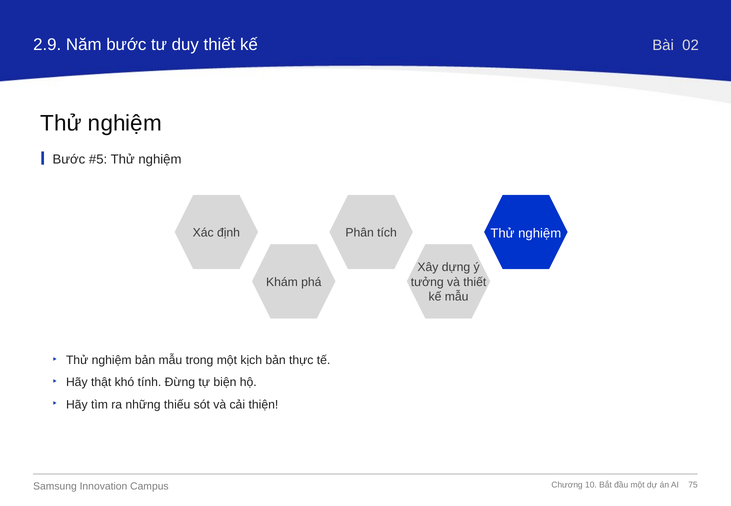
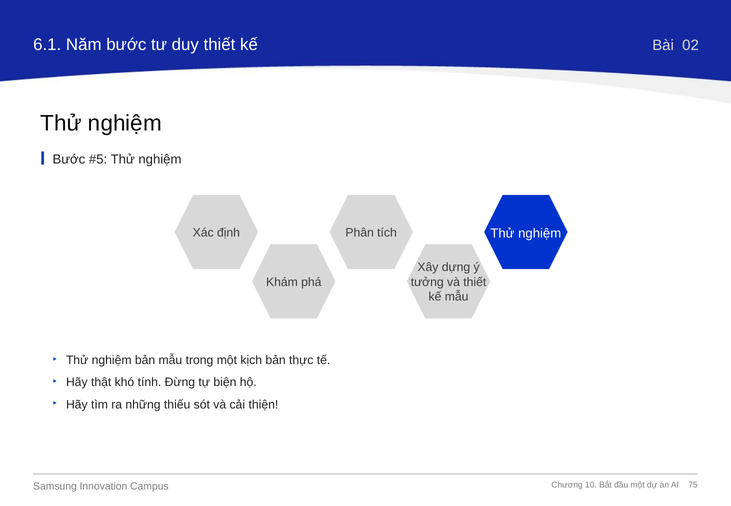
2.9: 2.9 -> 6.1 (47, 44)
